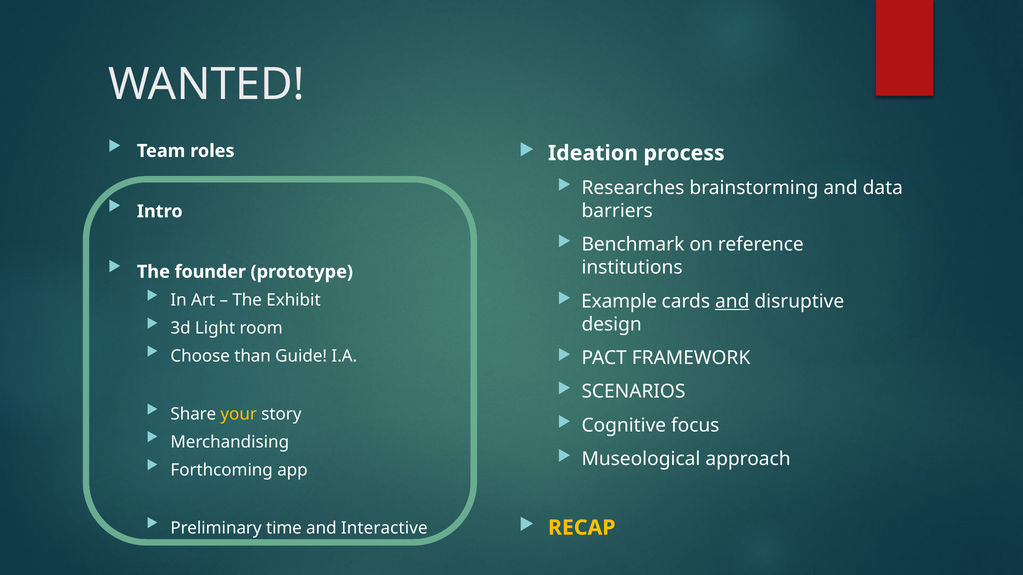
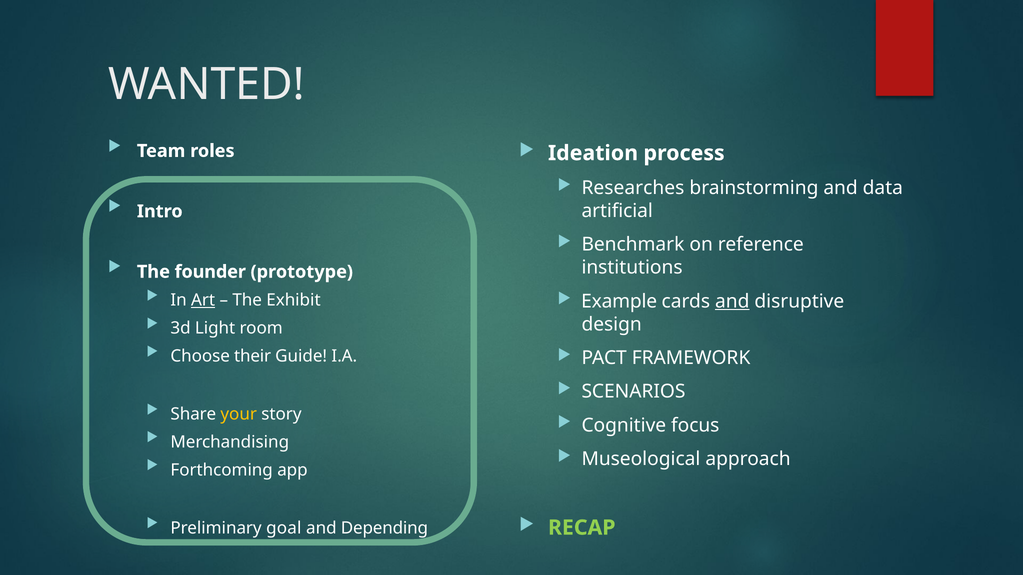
barriers: barriers -> artificial (617, 211)
Art underline: none -> present (203, 300)
than: than -> their (253, 356)
RECAP colour: yellow -> light green (582, 528)
time: time -> goal (284, 528)
Interactive: Interactive -> Depending (384, 528)
